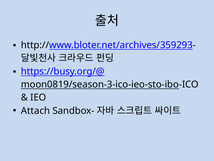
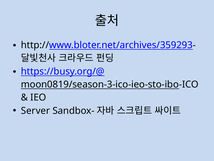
Attach: Attach -> Server (35, 110)
